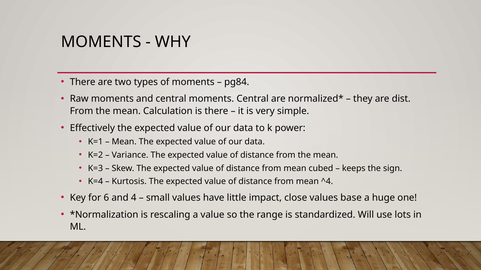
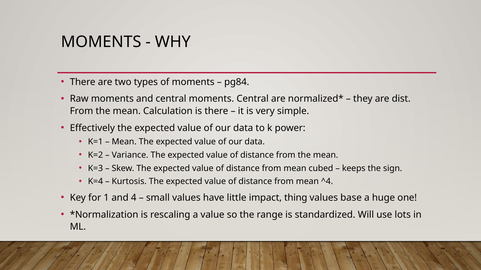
6: 6 -> 1 (106, 198)
close: close -> thing (296, 198)
